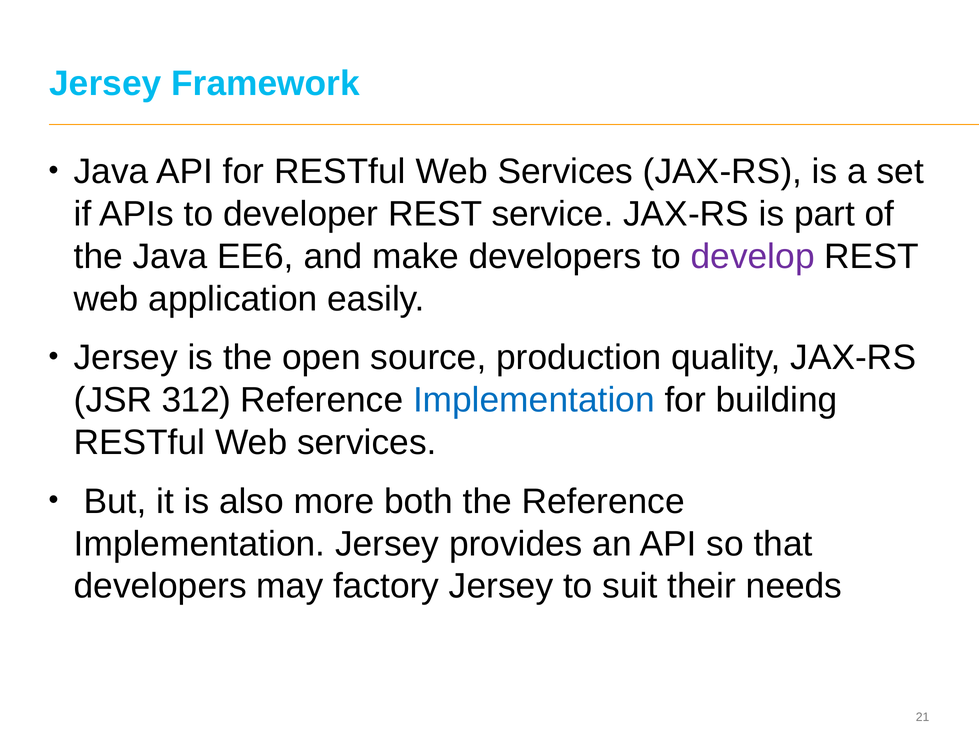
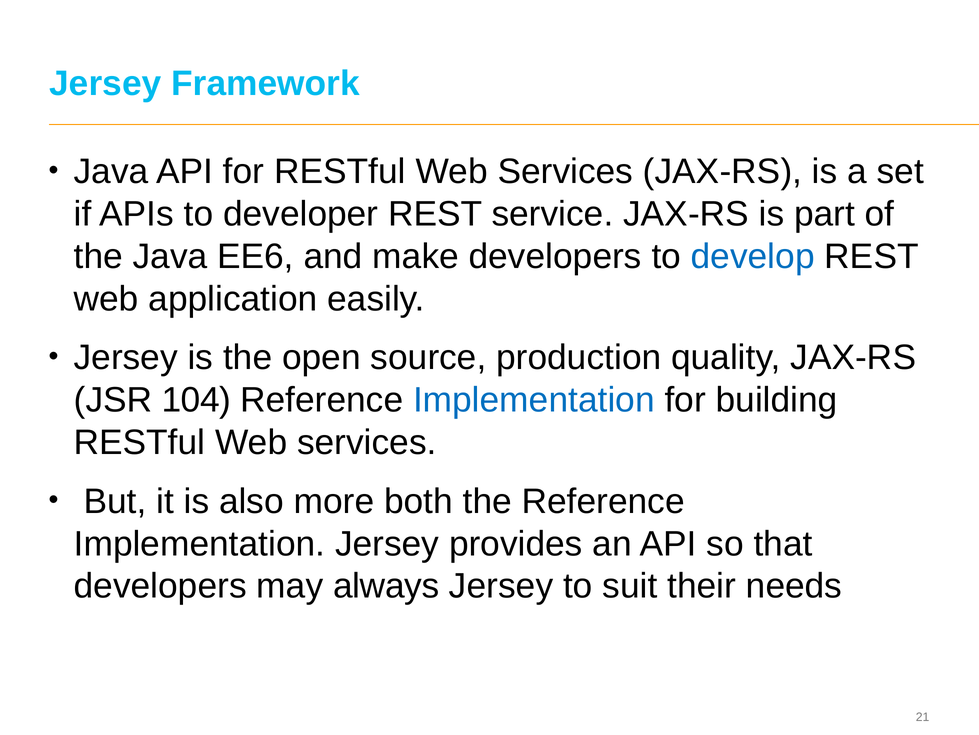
develop colour: purple -> blue (753, 256)
312: 312 -> 104 (196, 400)
factory: factory -> always (386, 586)
